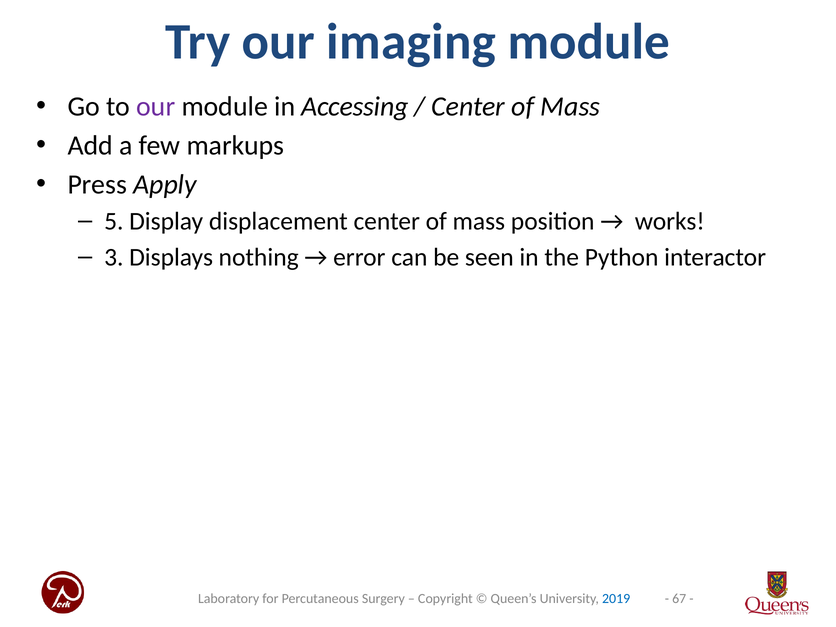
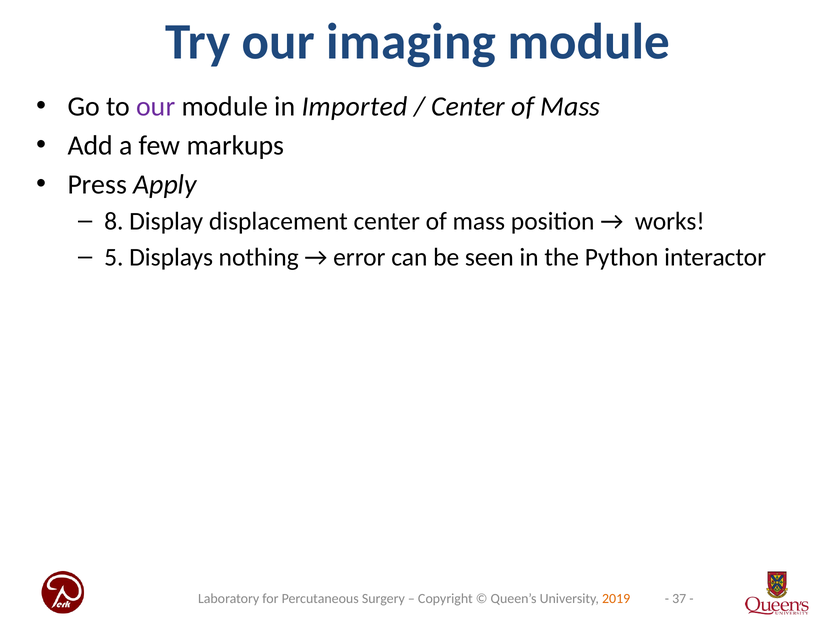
Accessing: Accessing -> Imported (355, 106)
5: 5 -> 8 (114, 221)
3: 3 -> 5 (114, 257)
67: 67 -> 37 (679, 599)
2019 colour: blue -> orange (616, 599)
